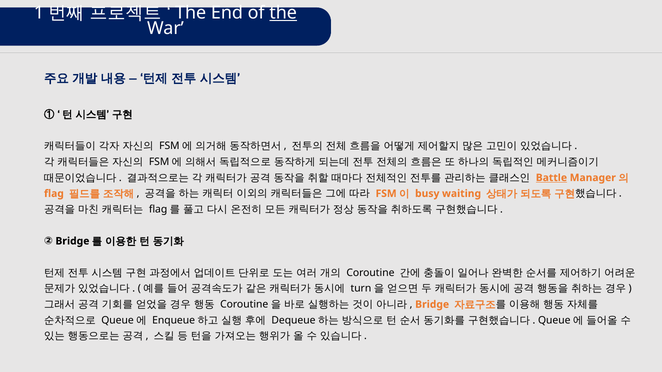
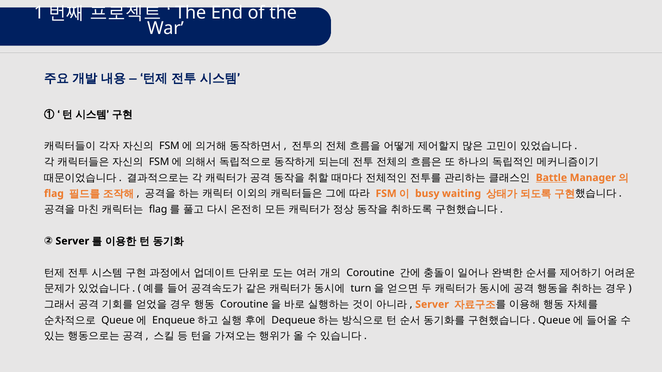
the underline: present -> none (283, 13)
② Bridge: Bridge -> Server (72, 241)
Bridge: Bridge -> Server (432, 305)
